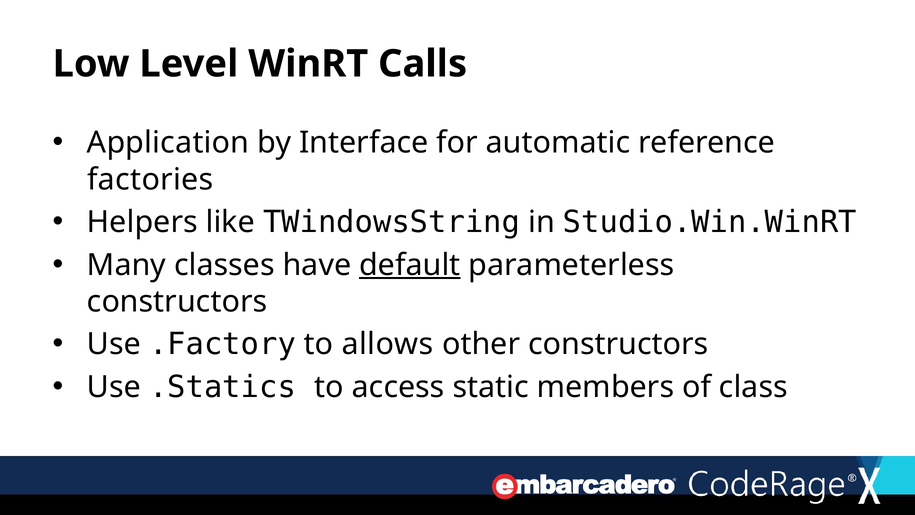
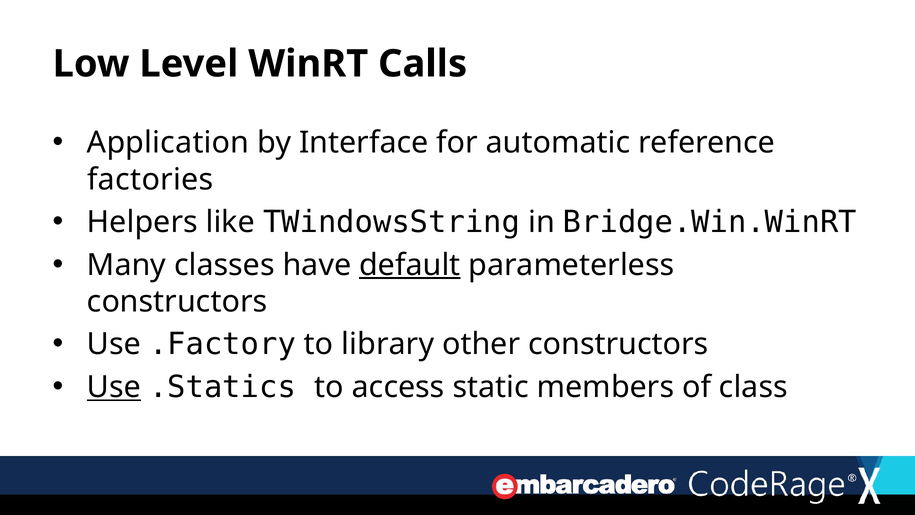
Studio.Win.WinRT: Studio.Win.WinRT -> Bridge.Win.WinRT (710, 222)
allows: allows -> library (388, 344)
Use underline: none -> present (114, 387)
